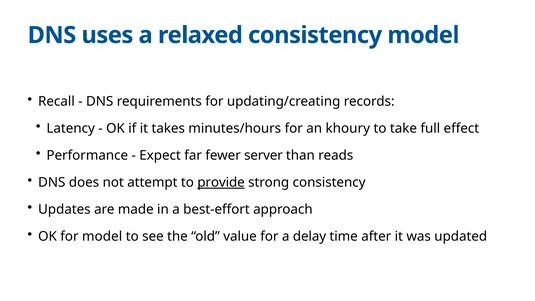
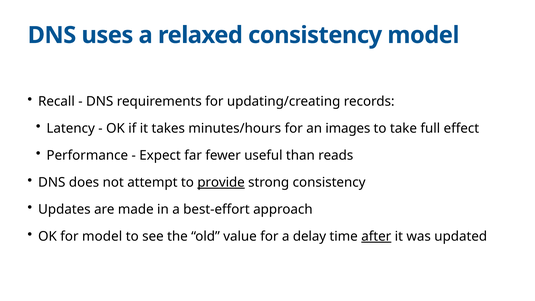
khoury: khoury -> images (348, 128)
server: server -> useful (263, 155)
after underline: none -> present (376, 236)
